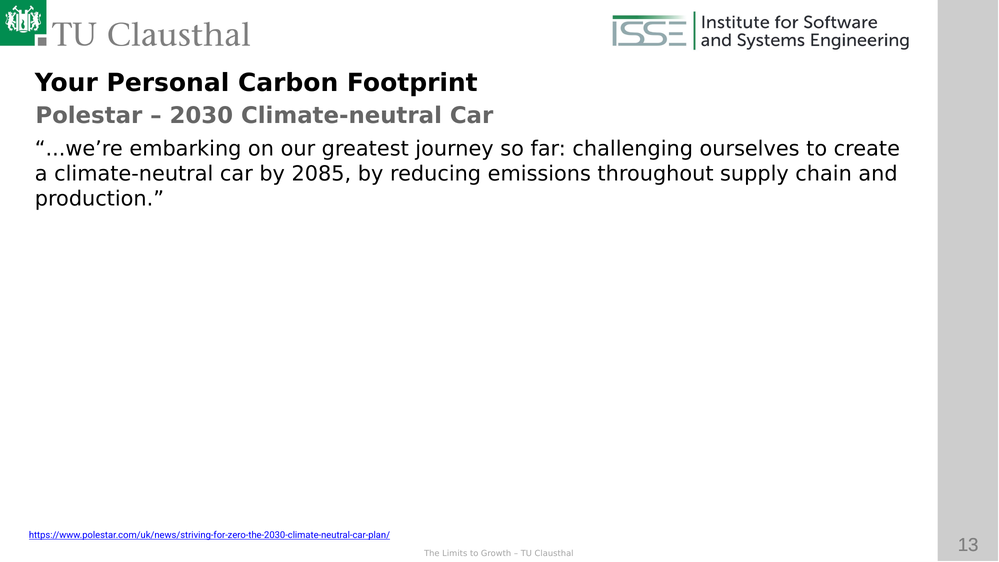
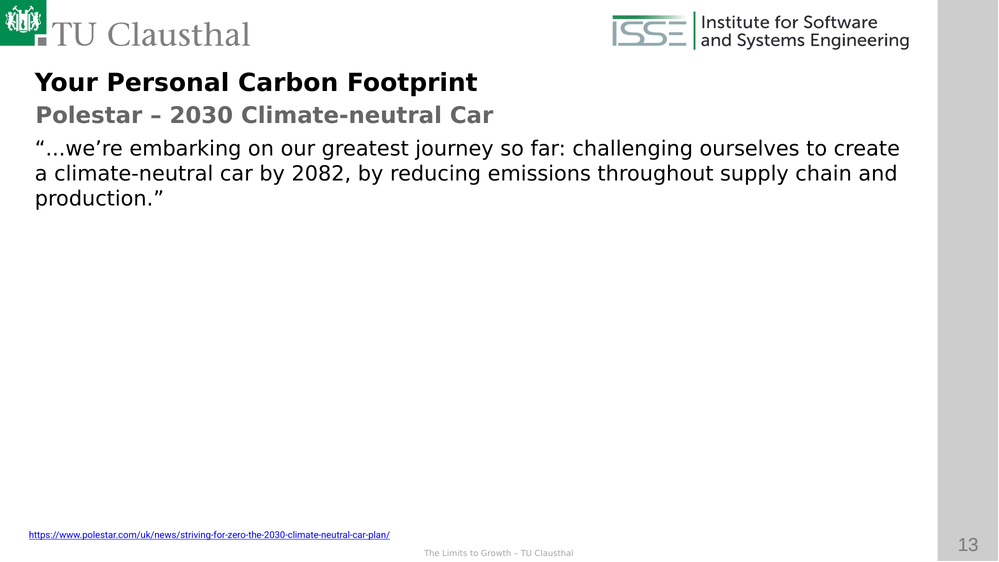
2085: 2085 -> 2082 (321, 174)
